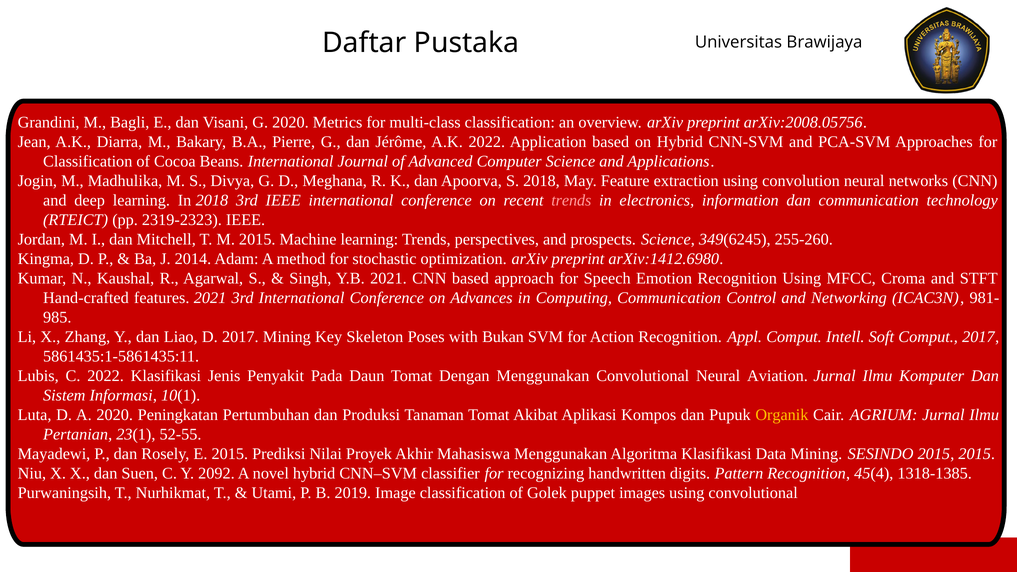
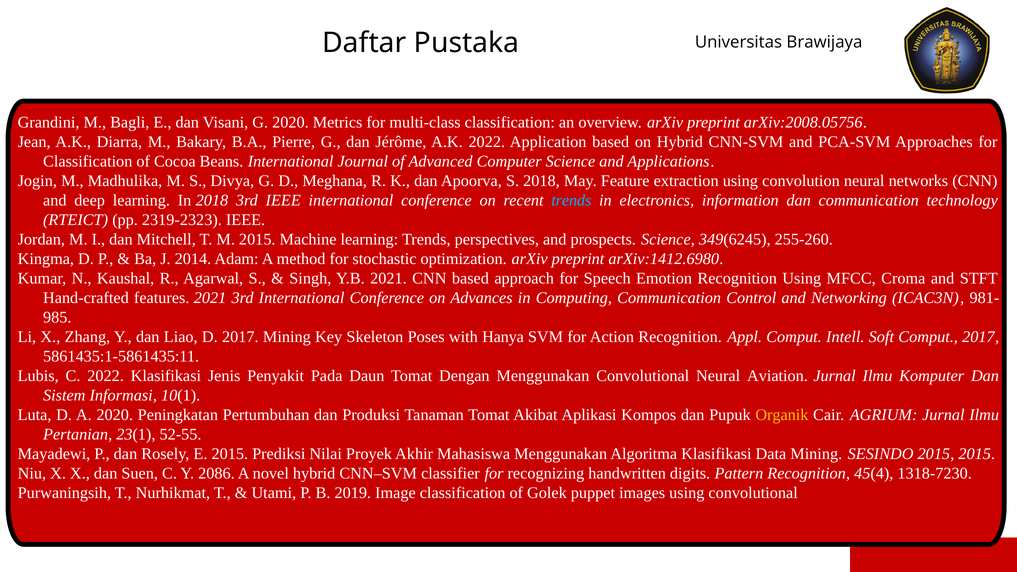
trends colour: pink -> light blue (571, 201)
Bukan: Bukan -> Hanya (503, 337)
2092: 2092 -> 2086 (216, 473)
1318-1385: 1318-1385 -> 1318-7230 (935, 473)
